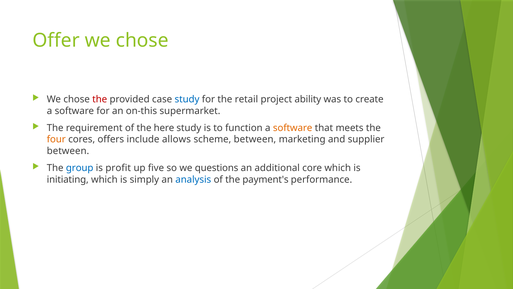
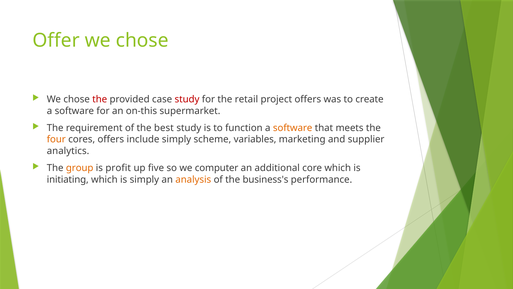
study colour: blue -> red (187, 99)
project ability: ability -> offers (308, 99)
here: here -> best (164, 128)
include allows: allows -> simply (177, 139)
scheme between: between -> variables (255, 139)
between: between -> analytics (68, 151)
group colour: blue -> orange (80, 168)
questions: questions -> computer (217, 168)
analysis colour: blue -> orange (193, 179)
payment's: payment's -> business's (266, 179)
